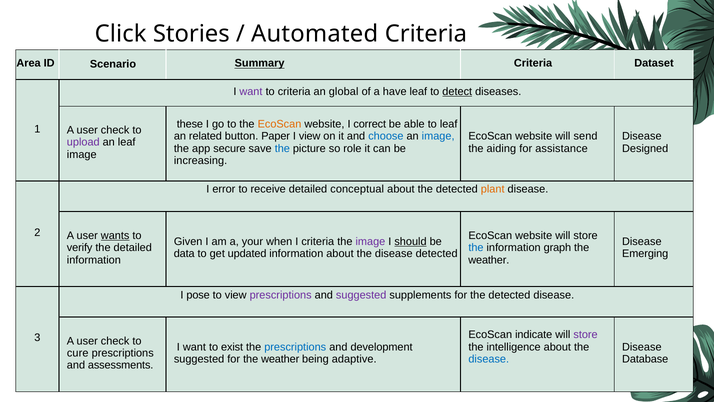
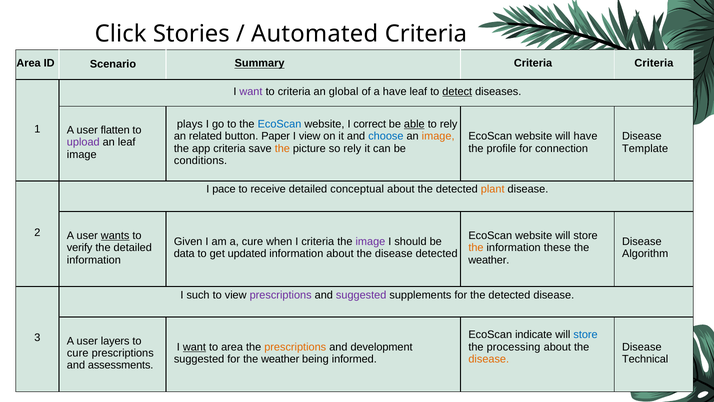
Criteria Dataset: Dataset -> Criteria (654, 63)
these: these -> plays (190, 124)
EcoScan colour: orange -> blue (279, 124)
able underline: none -> present (414, 124)
to leaf: leaf -> rely (449, 124)
check: check -> flatten (115, 130)
image colour: blue -> orange (438, 136)
will send: send -> have (586, 136)
app secure: secure -> criteria (229, 148)
the colour: blue -> orange (282, 148)
so role: role -> rely (352, 148)
aiding: aiding -> profile (501, 148)
assistance: assistance -> connection (562, 148)
Designed: Designed -> Template (645, 148)
increasing: increasing -> conditions (201, 160)
error: error -> pace (224, 189)
a your: your -> cure (252, 241)
should underline: present -> none (410, 241)
the colour: blue -> orange (476, 248)
graph: graph -> these (557, 248)
Emerging: Emerging -> Algorithm (645, 254)
pose: pose -> such (198, 295)
store colour: purple -> blue (586, 335)
check: check -> layers (115, 341)
want underline: none -> present (194, 347)
to exist: exist -> area (232, 347)
prescriptions colour: blue -> orange (295, 347)
intelligence: intelligence -> processing (514, 347)
adaptive: adaptive -> informed (354, 359)
disease colour: blue -> orange (489, 359)
Database: Database -> Technical (645, 359)
